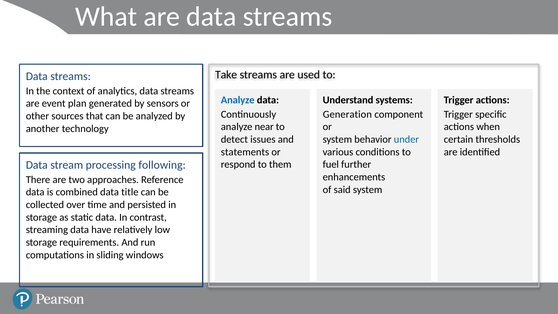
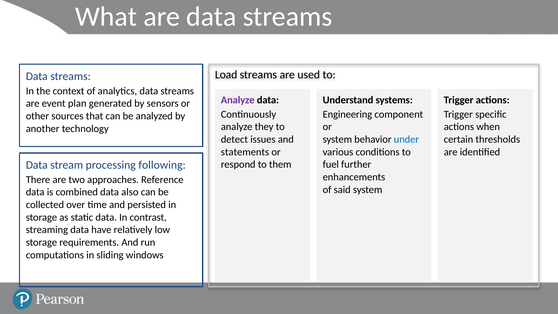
Take: Take -> Load (226, 75)
Analyze colour: blue -> purple (238, 100)
Generation: Generation -> Engineering (347, 114)
near: near -> they (264, 127)
data title: title -> also (130, 192)
